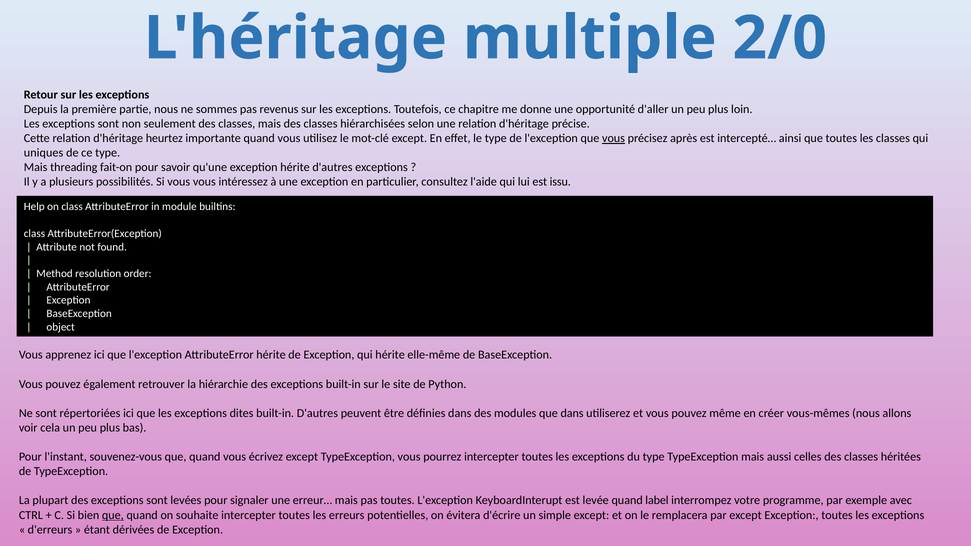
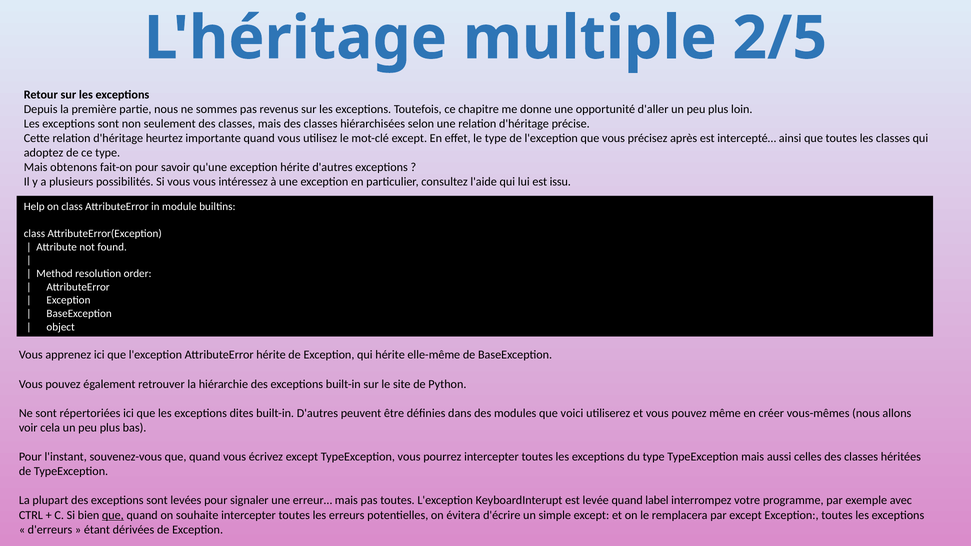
2/0: 2/0 -> 2/5 (780, 38)
vous underline: present -> none (614, 138)
uniques: uniques -> adoptez (44, 153)
threading: threading -> obtenons (74, 167)
que dans: dans -> voici (572, 413)
